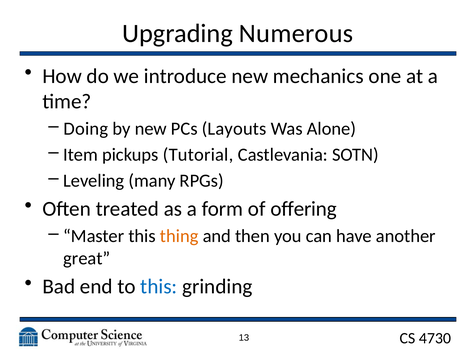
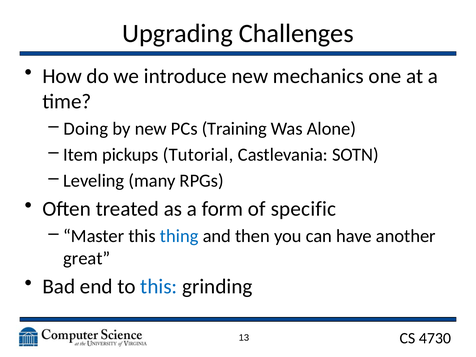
Numerous: Numerous -> Challenges (296, 34)
Layouts: Layouts -> Training (234, 129)
offering: offering -> specific (303, 209)
thing colour: orange -> blue (179, 236)
